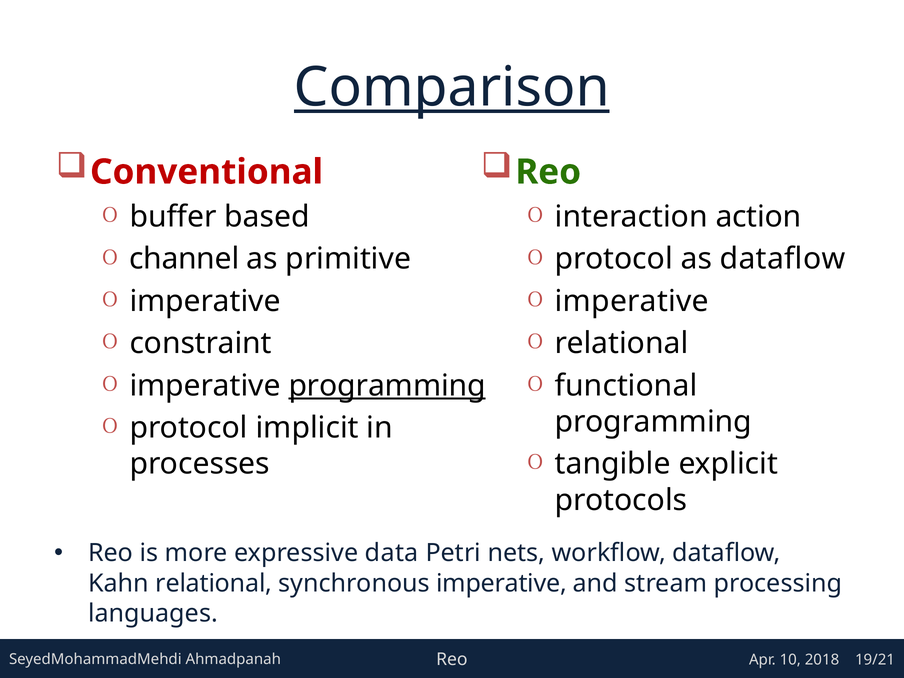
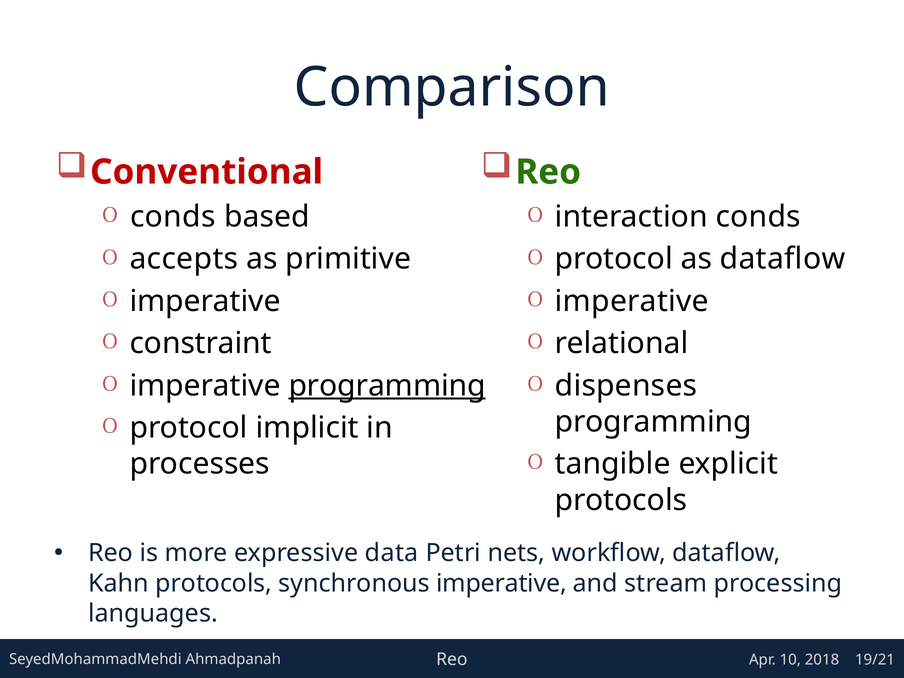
Comparison underline: present -> none (452, 88)
buffer: buffer -> conds (173, 217)
interaction action: action -> conds (758, 217)
channel: channel -> accepts (184, 259)
functional: functional -> dispenses (626, 386)
Kahn relational: relational -> protocols (214, 583)
